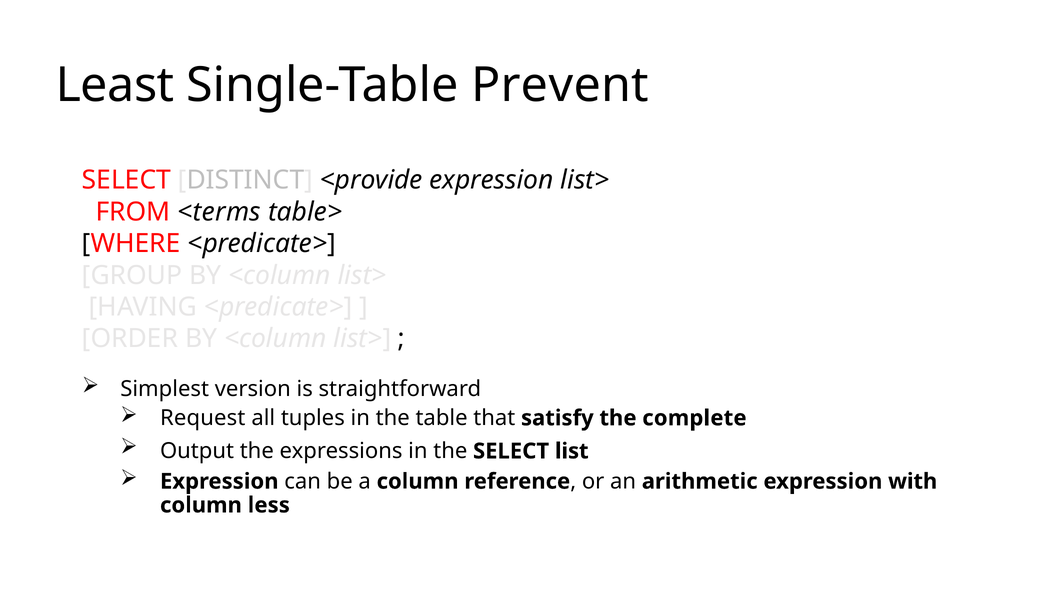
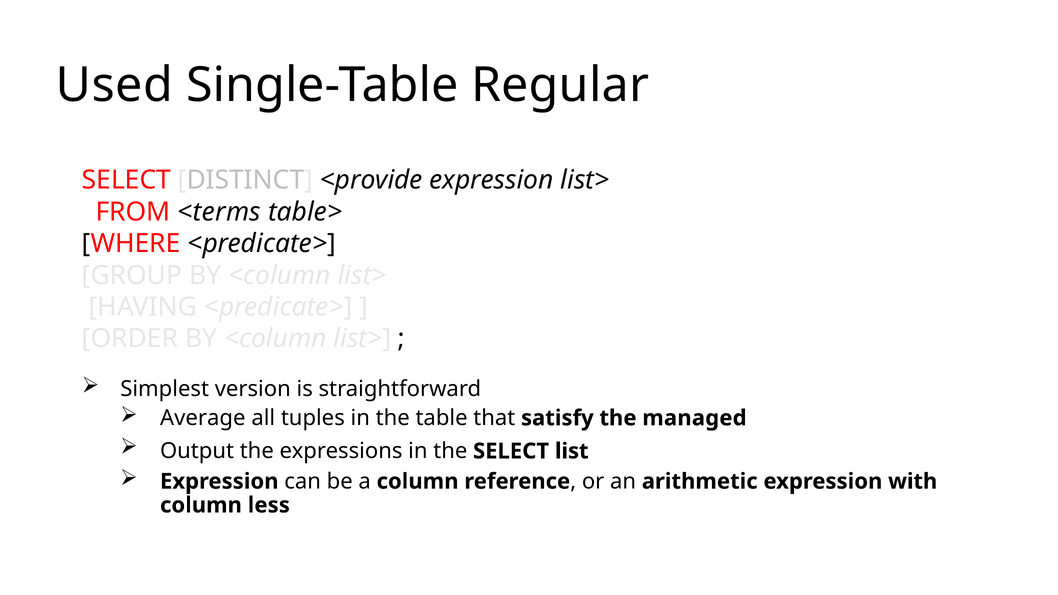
Least: Least -> Used (114, 85)
Prevent: Prevent -> Regular (560, 85)
Request: Request -> Average (203, 418)
complete: complete -> managed (694, 418)
